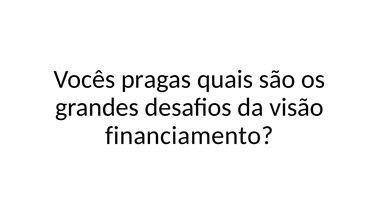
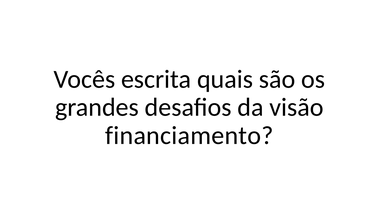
pragas: pragas -> escrita (156, 79)
